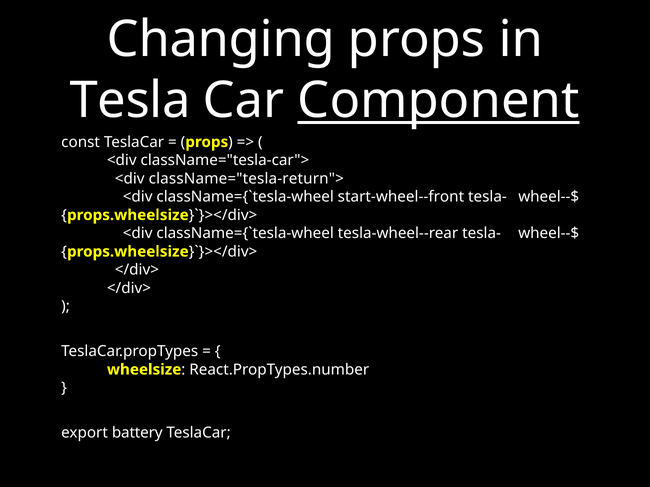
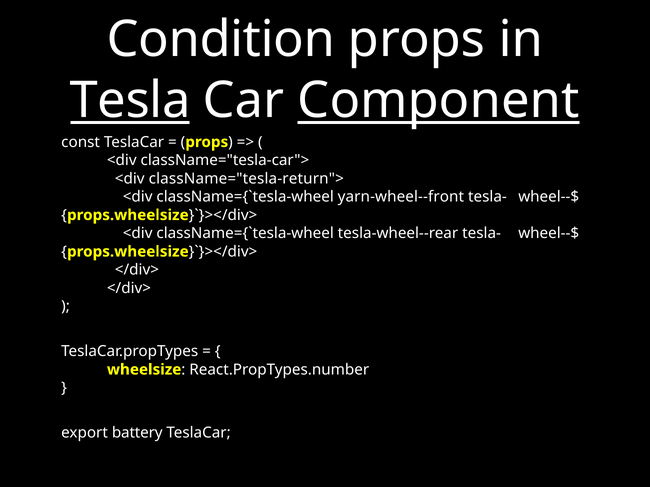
Changing: Changing -> Condition (221, 40)
Tesla underline: none -> present (130, 101)
start-wheel--front: start-wheel--front -> yarn-wheel--front (401, 197)
